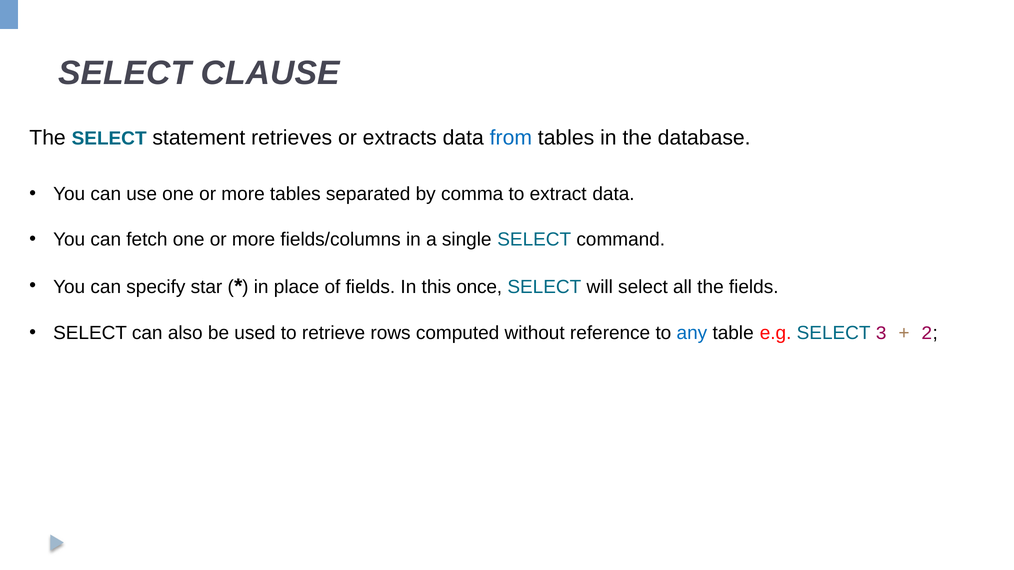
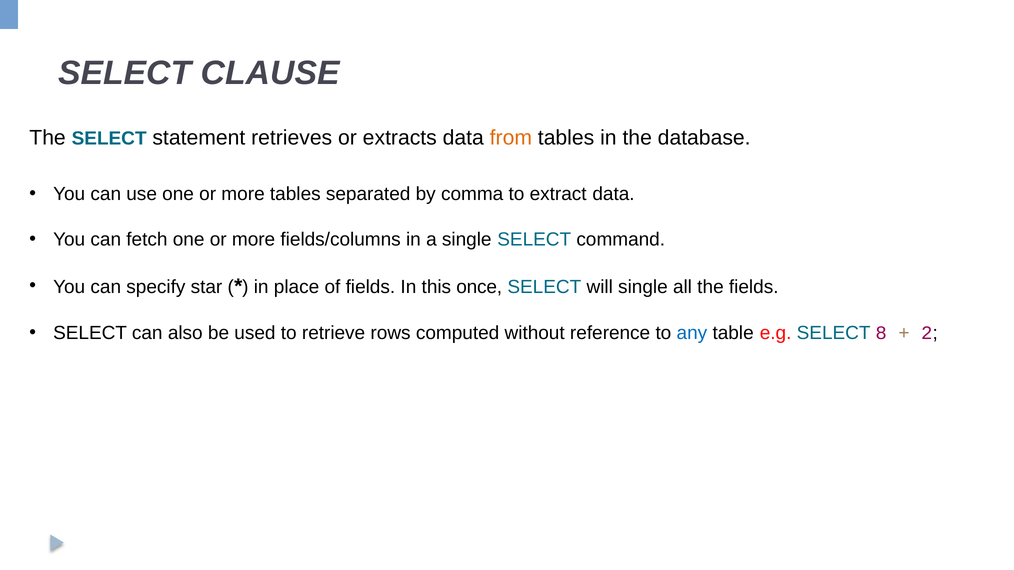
from colour: blue -> orange (511, 138)
will select: select -> single (643, 287)
3: 3 -> 8 (881, 333)
